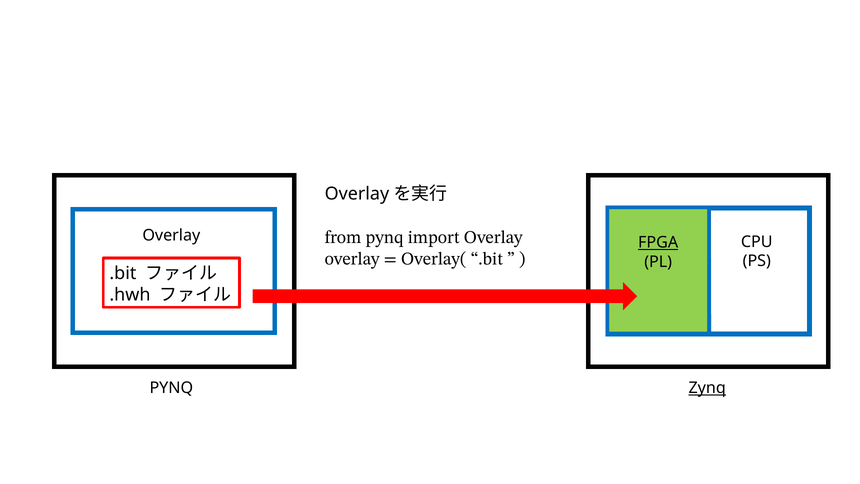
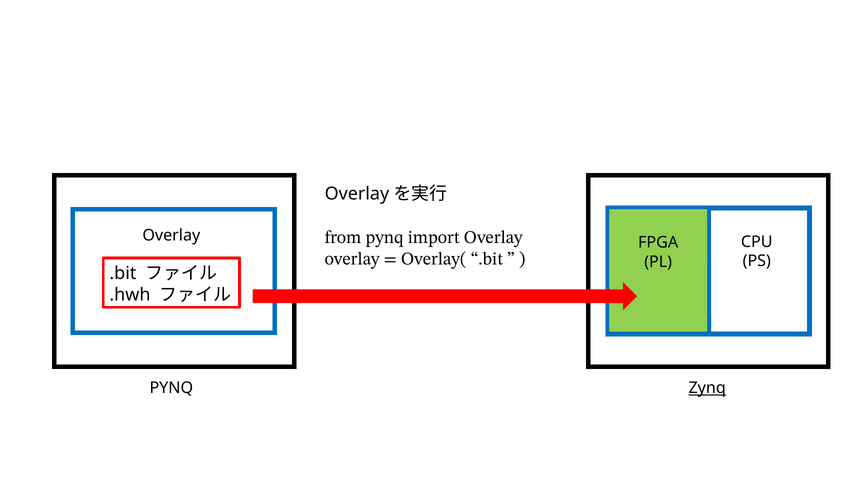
FPGA underline: present -> none (658, 242)
